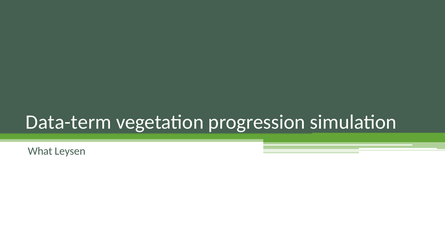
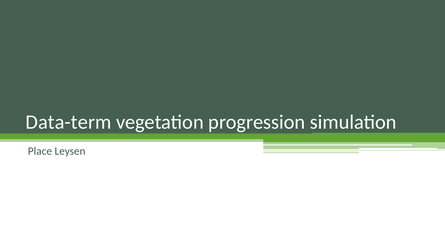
What: What -> Place (40, 151)
